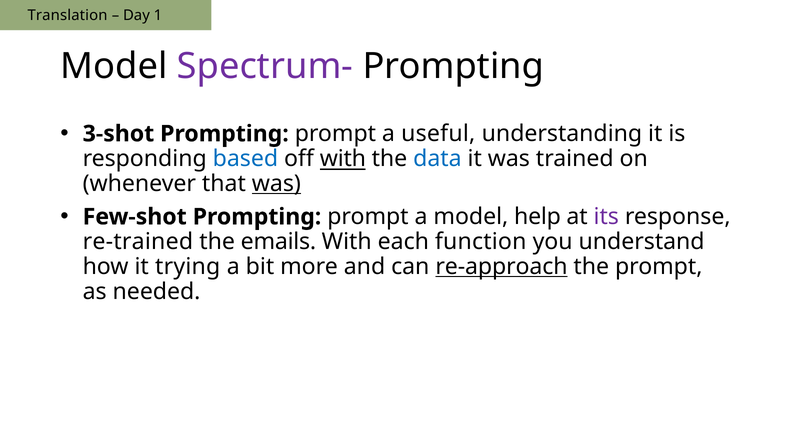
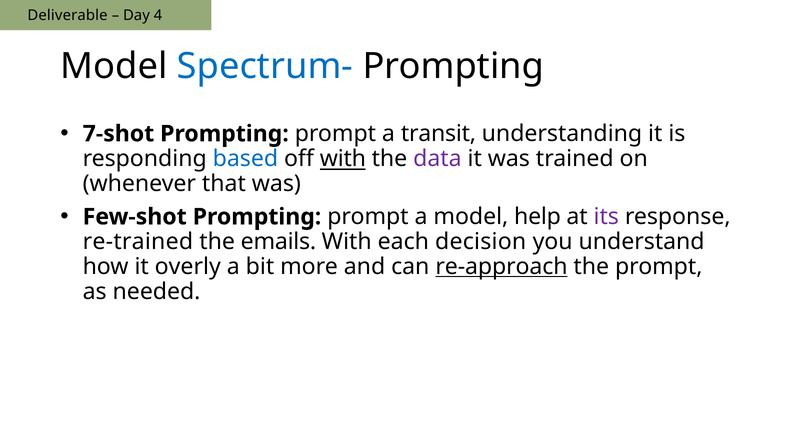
Translation: Translation -> Deliverable (68, 16)
1: 1 -> 4 (158, 16)
Spectrum- colour: purple -> blue (265, 67)
3-shot: 3-shot -> 7-shot (118, 134)
useful: useful -> transit (438, 134)
data colour: blue -> purple (437, 159)
was underline: present -> none (276, 184)
function: function -> decision (481, 242)
trying: trying -> overly (188, 267)
